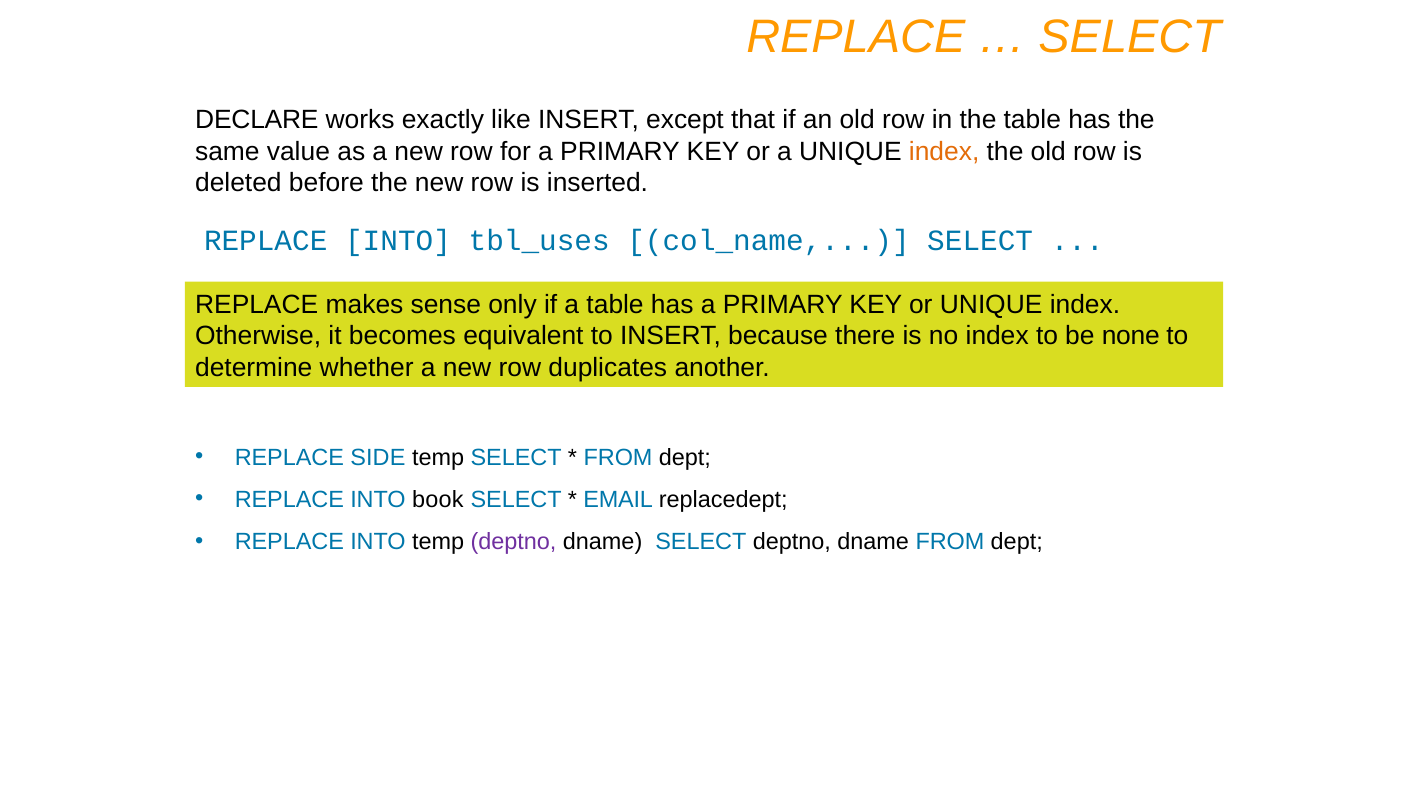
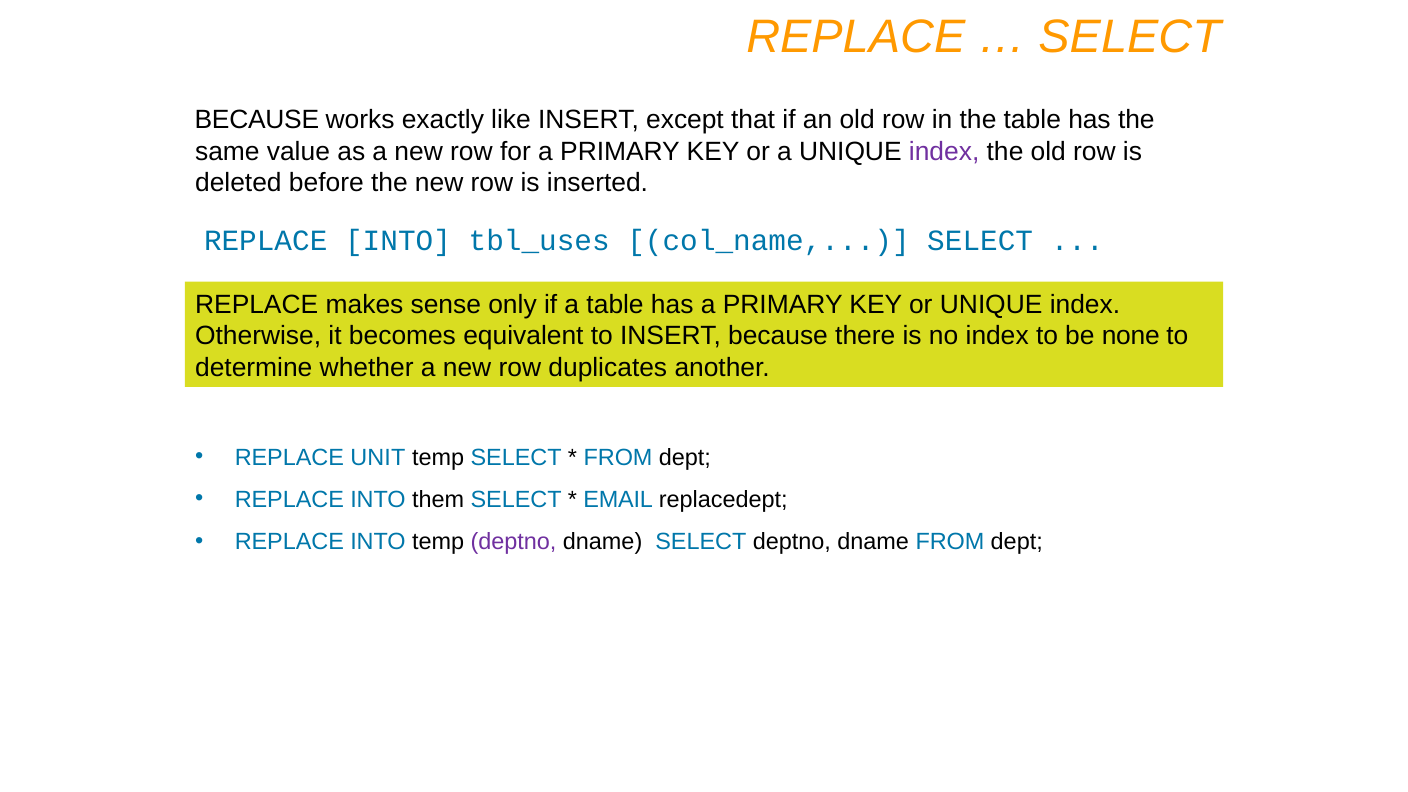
DECLARE: DECLARE -> BECAUSE (257, 120)
index colour: orange -> purple (944, 151)
SIDE: SIDE -> UNIT (378, 457)
book: book -> them (438, 500)
